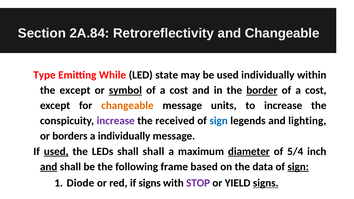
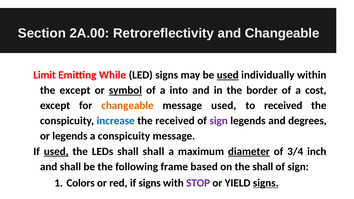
2A.84: 2A.84 -> 2A.00 (89, 33)
Type: Type -> Limit (45, 75)
LED state: state -> signs (167, 75)
used underline: none -> present (228, 75)
cost: cost -> into (179, 90)
border underline: present -> none (262, 90)
message units: units -> used (224, 106)
to increase: increase -> received (283, 106)
increase colour: purple -> blue (116, 121)
sign colour: blue -> purple (219, 121)
lighting: lighting -> degrees (307, 121)
or borders: borders -> legends (70, 136)
a individually: individually -> conspicuity (124, 136)
5/4: 5/4 -> 3/4 (295, 151)
and underline: present -> none (49, 167)
the data: data -> shall (263, 167)
sign underline: present -> none (298, 167)
Diode: Diode -> Colors (81, 183)
